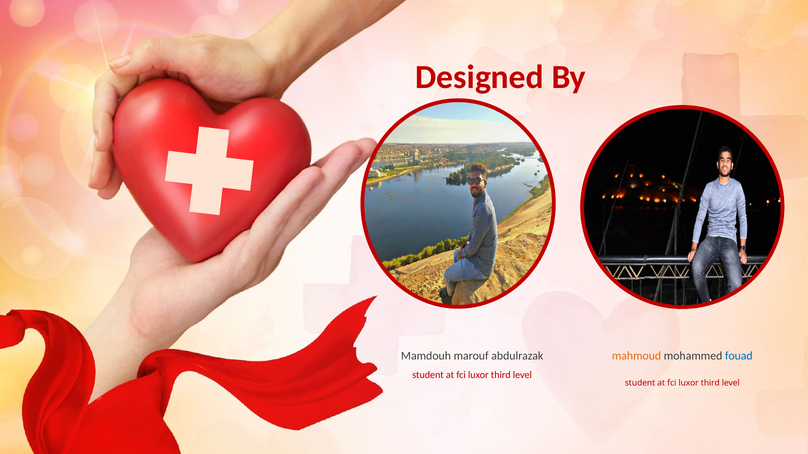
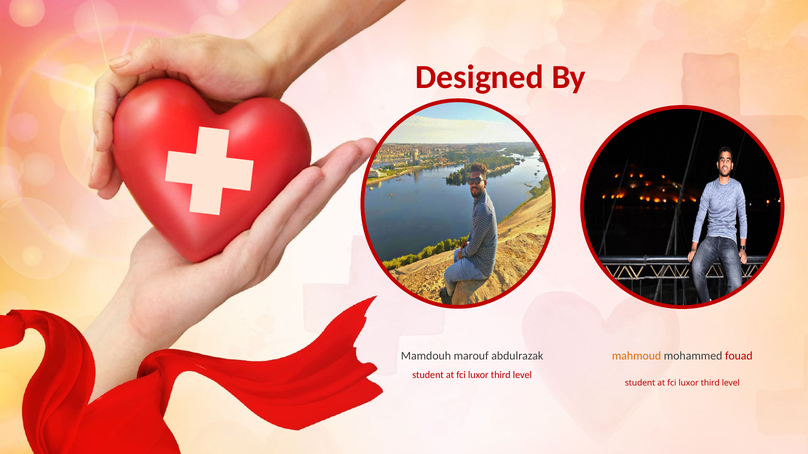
fouad colour: blue -> red (739, 356)
